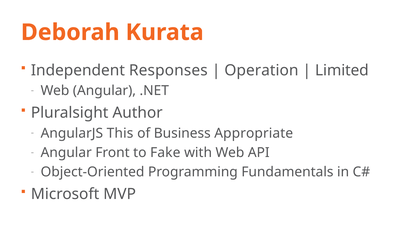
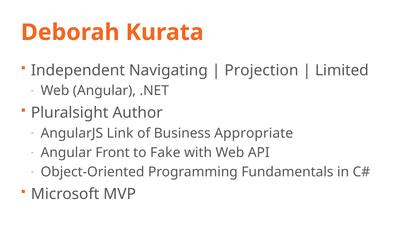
Responses: Responses -> Navigating (168, 70)
Operation: Operation -> Projection (261, 70)
This: This -> Link (120, 133)
